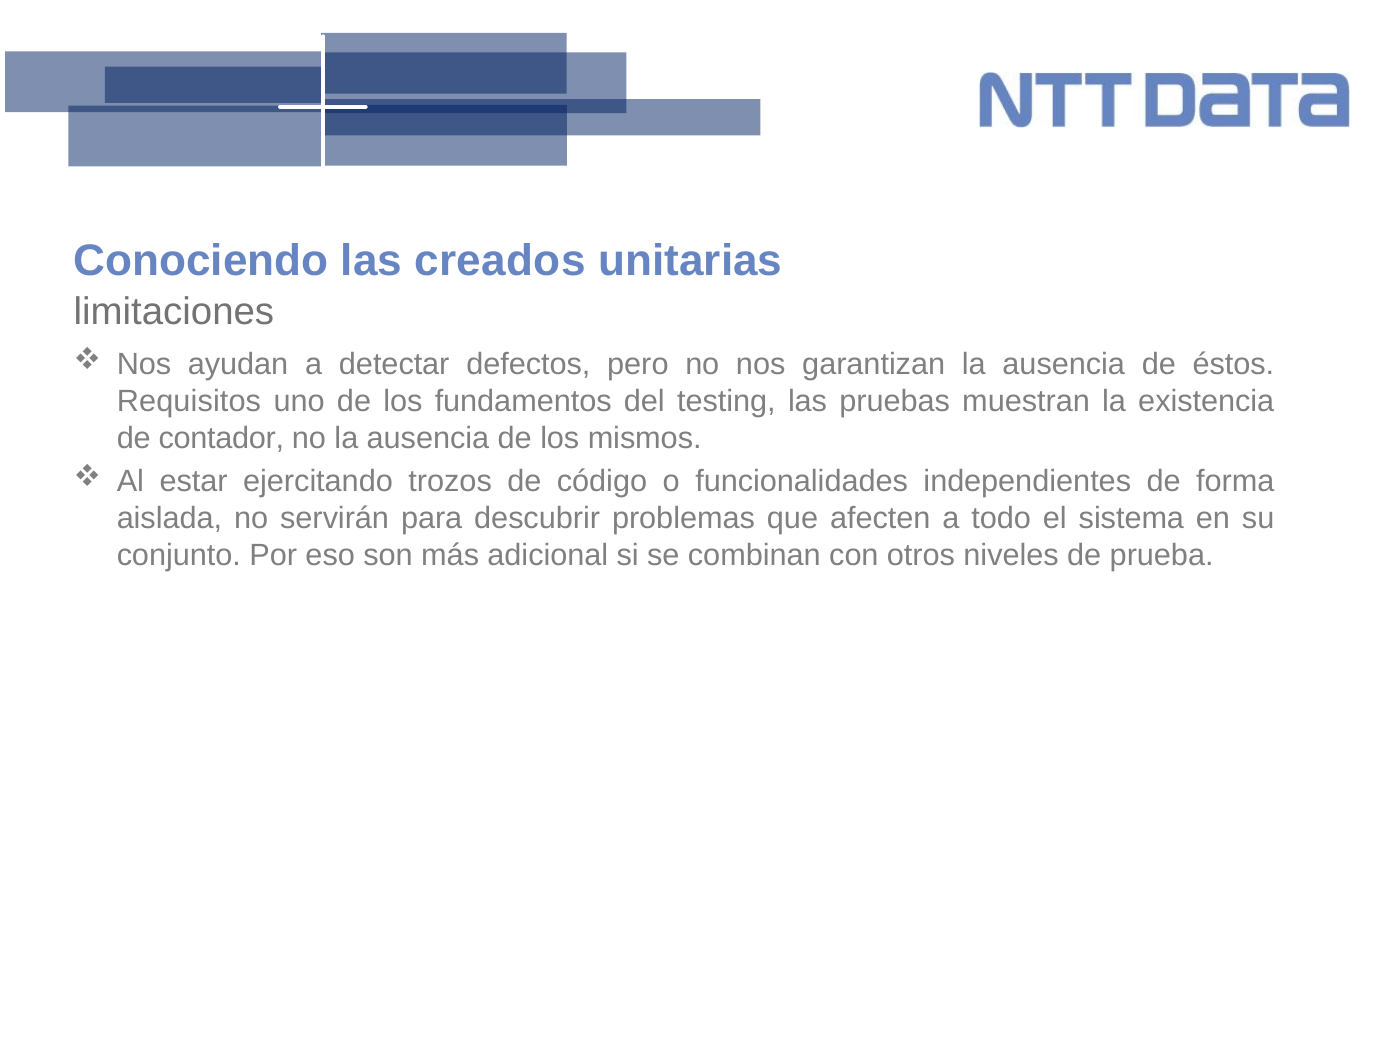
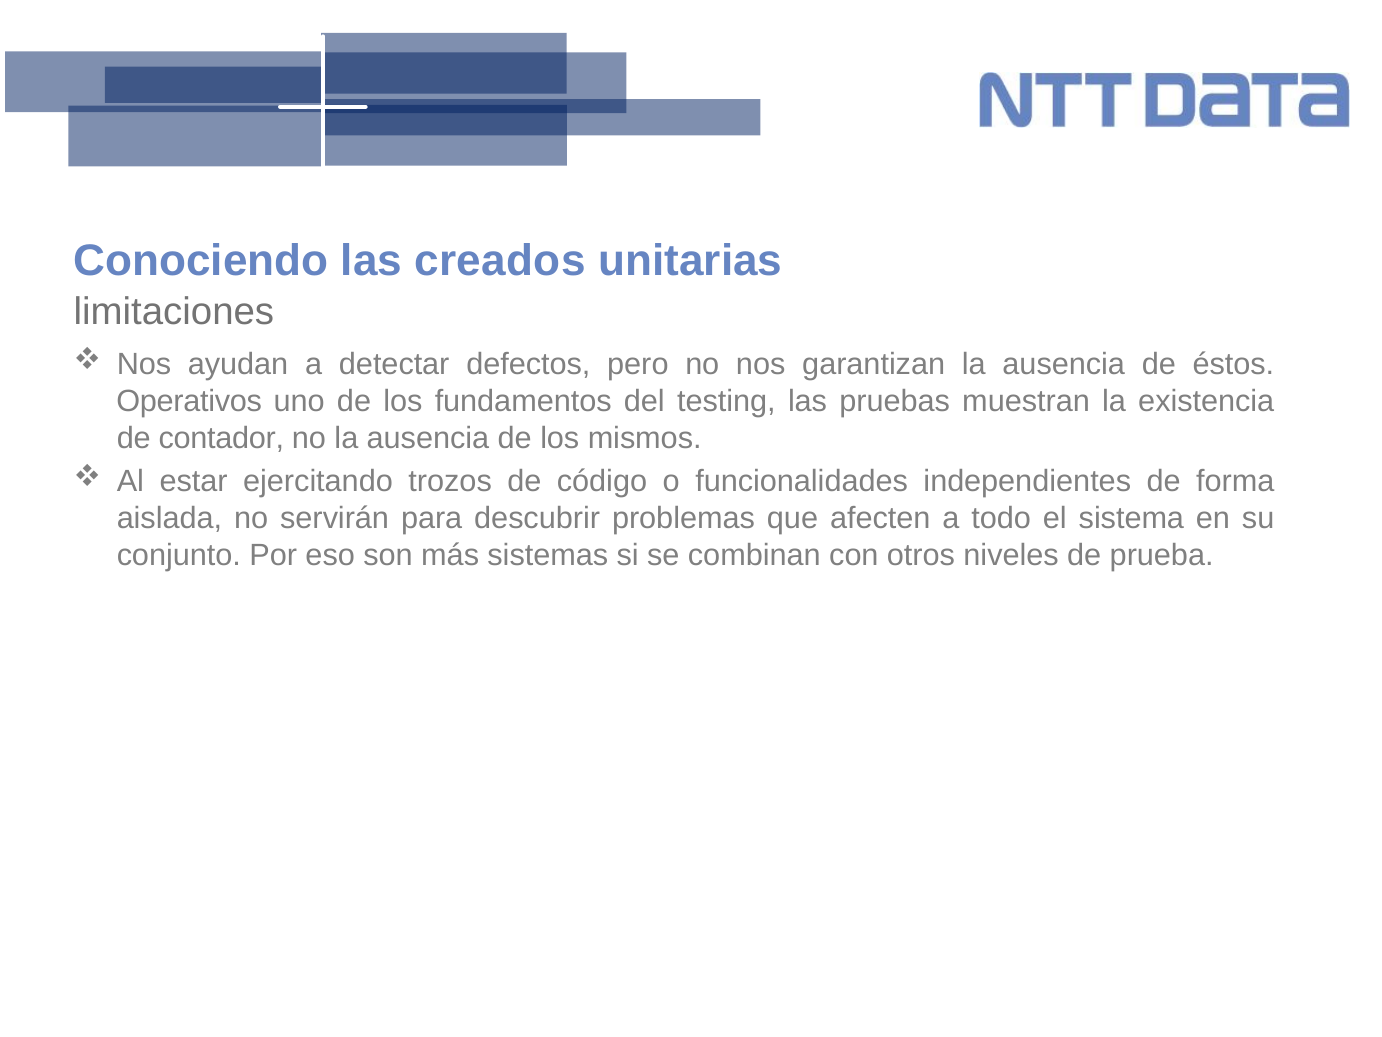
Requisitos: Requisitos -> Operativos (189, 401)
adicional: adicional -> sistemas (548, 555)
